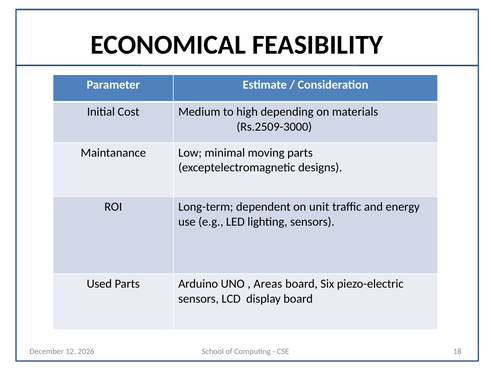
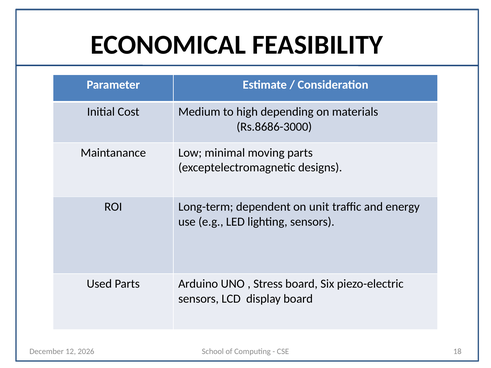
Rs.2509-3000: Rs.2509-3000 -> Rs.8686-3000 (274, 127)
Areas: Areas -> Stress (268, 284)
